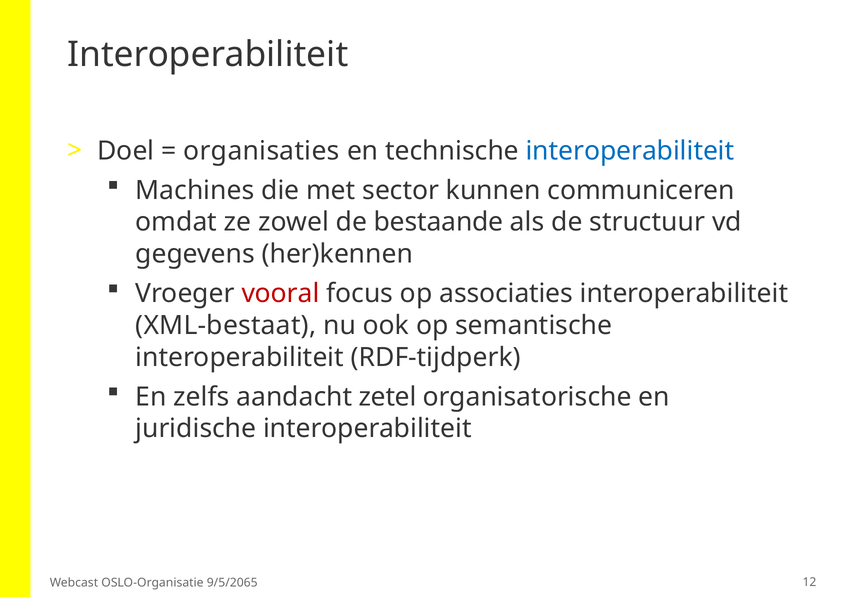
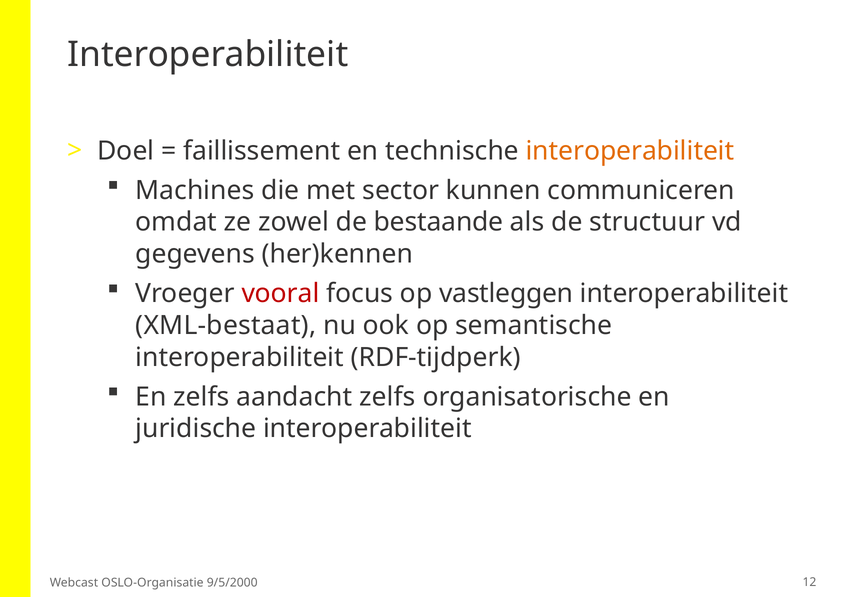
organisaties: organisaties -> faillissement (262, 151)
interoperabiliteit colour: blue -> orange (630, 151)
associaties: associaties -> vastleggen (506, 294)
aandacht zetel: zetel -> zelfs (387, 397)
9/5/2065: 9/5/2065 -> 9/5/2000 (232, 582)
